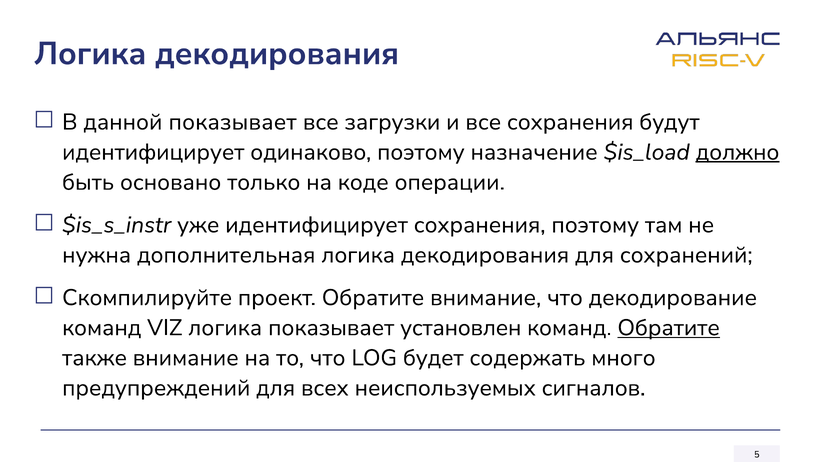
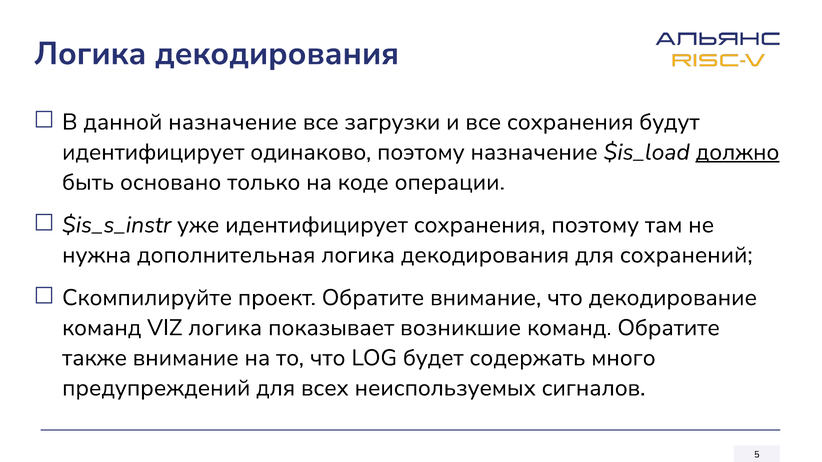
данной показывает: показывает -> назначение (233, 122)
установлен: установлен -> возникшие (461, 328)
Обратите underline: present -> none (669, 328)
